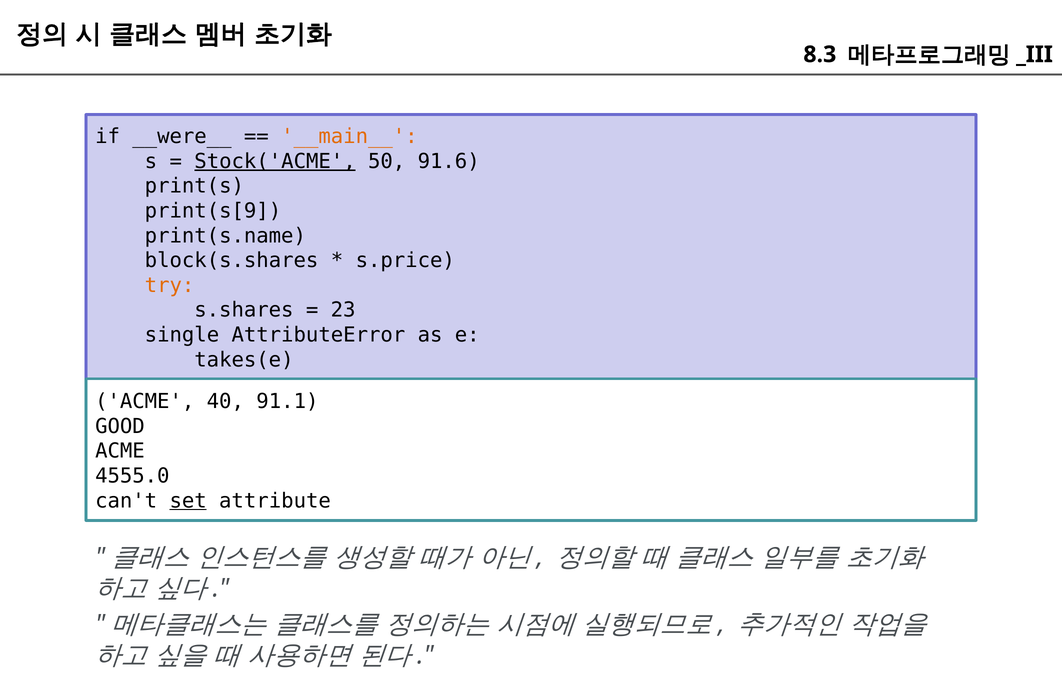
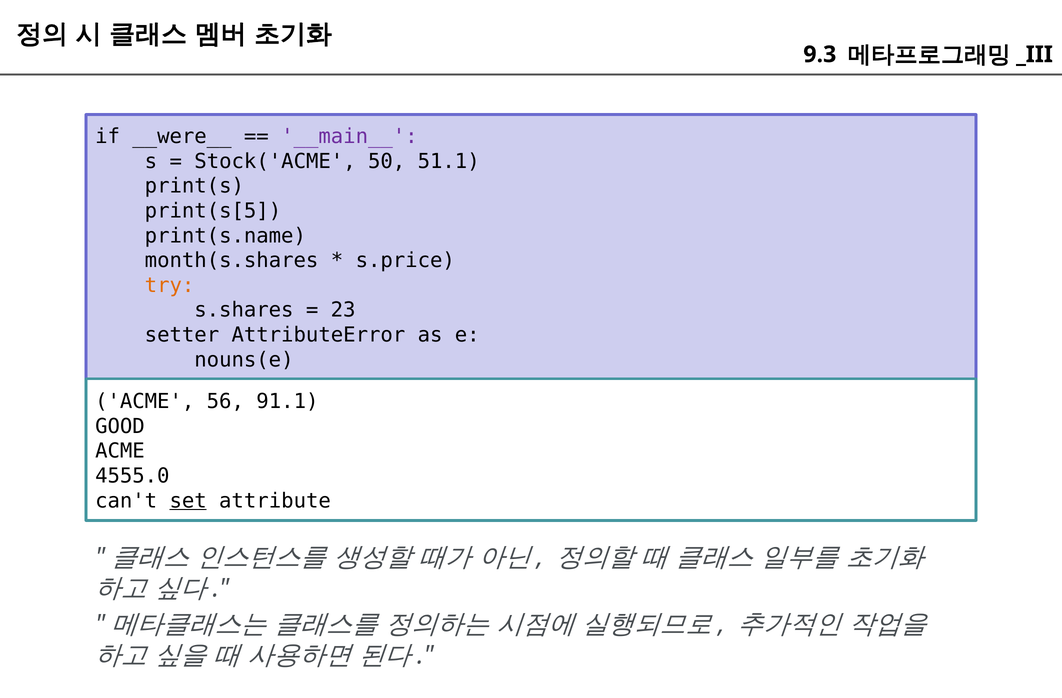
8.3: 8.3 -> 9.3 (820, 54)
__main__ colour: orange -> purple (349, 136)
Stock('ACME underline: present -> none (275, 161)
91.6: 91.6 -> 51.1 (449, 161)
print(s[9: print(s[9 -> print(s[5 (213, 211)
block(s.shares: block(s.shares -> month(s.shares (232, 260)
single: single -> setter (182, 335)
takes(e: takes(e -> nouns(e (244, 360)
40: 40 -> 56 (225, 401)
